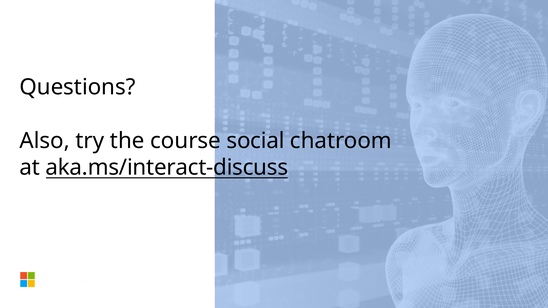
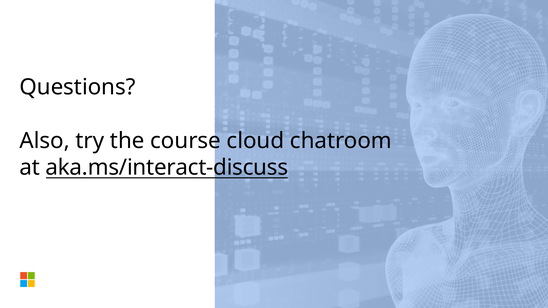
social: social -> cloud (255, 141)
